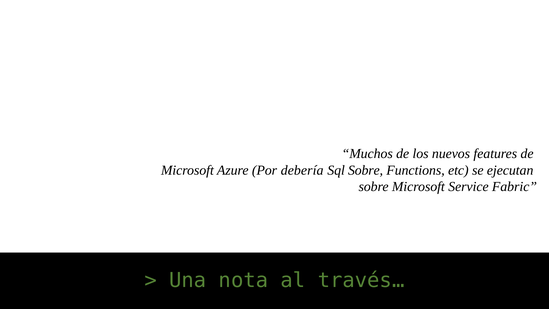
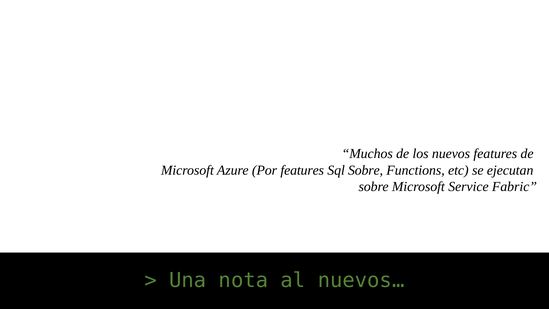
Por debería: debería -> features (302, 170)
través…: través… -> nuevos… (361, 280)
